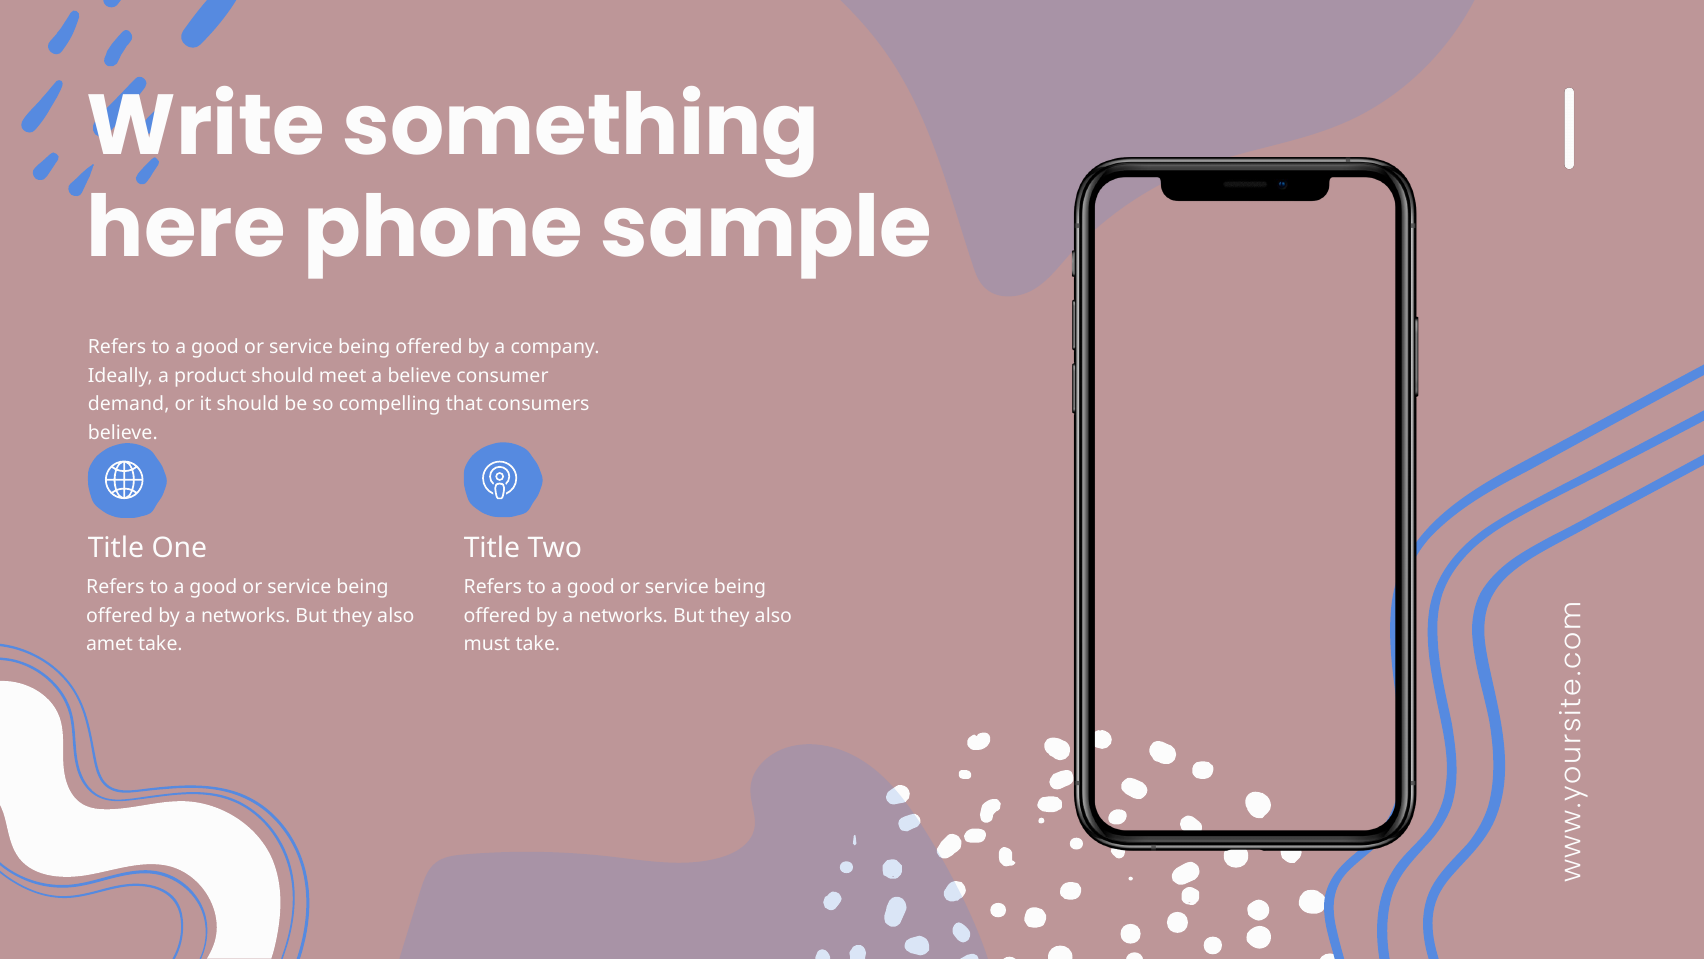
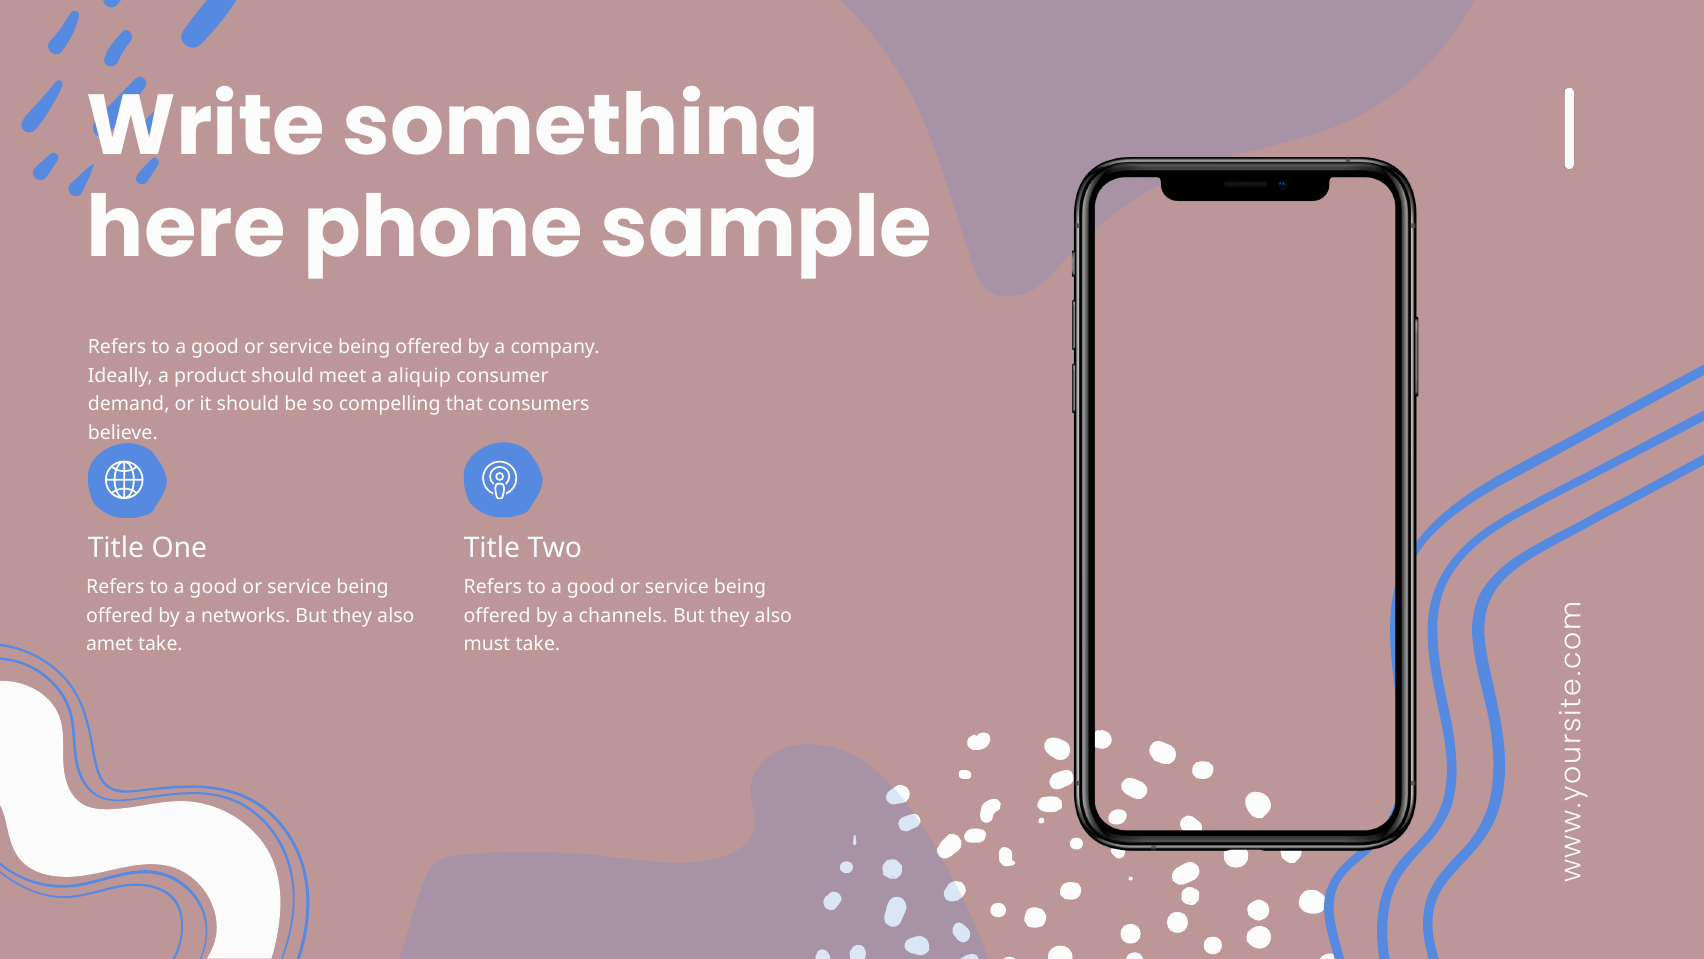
a believe: believe -> aliquip (419, 376)
networks: networks -> channels (623, 615)
